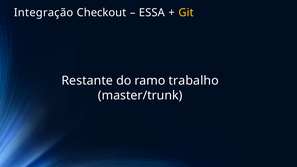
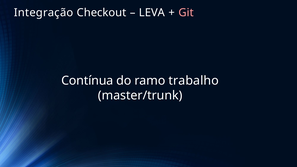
ESSA: ESSA -> LEVA (152, 13)
Git colour: yellow -> pink (186, 13)
Restante: Restante -> Contínua (87, 81)
